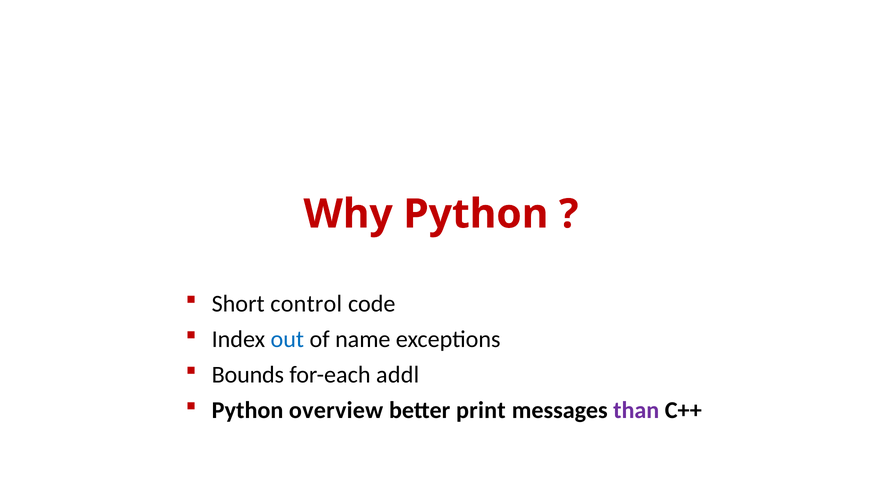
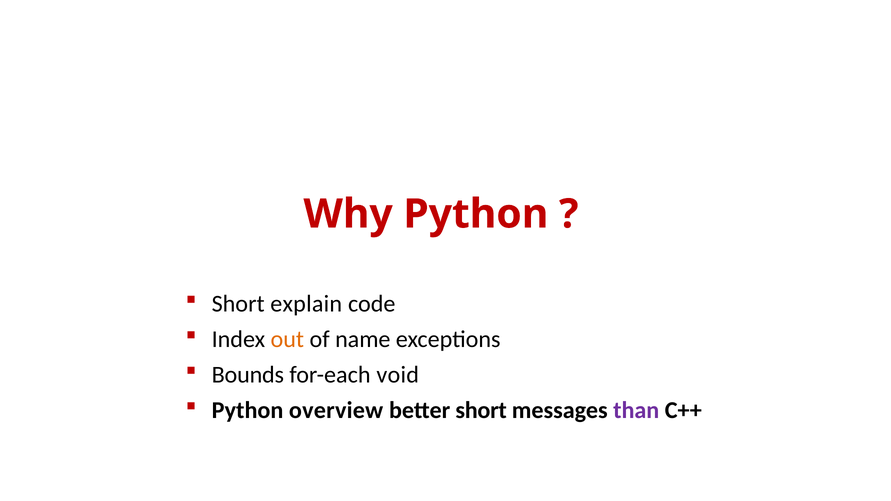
control: control -> explain (306, 304)
out colour: blue -> orange (287, 339)
addl: addl -> void (398, 375)
better print: print -> short (481, 410)
